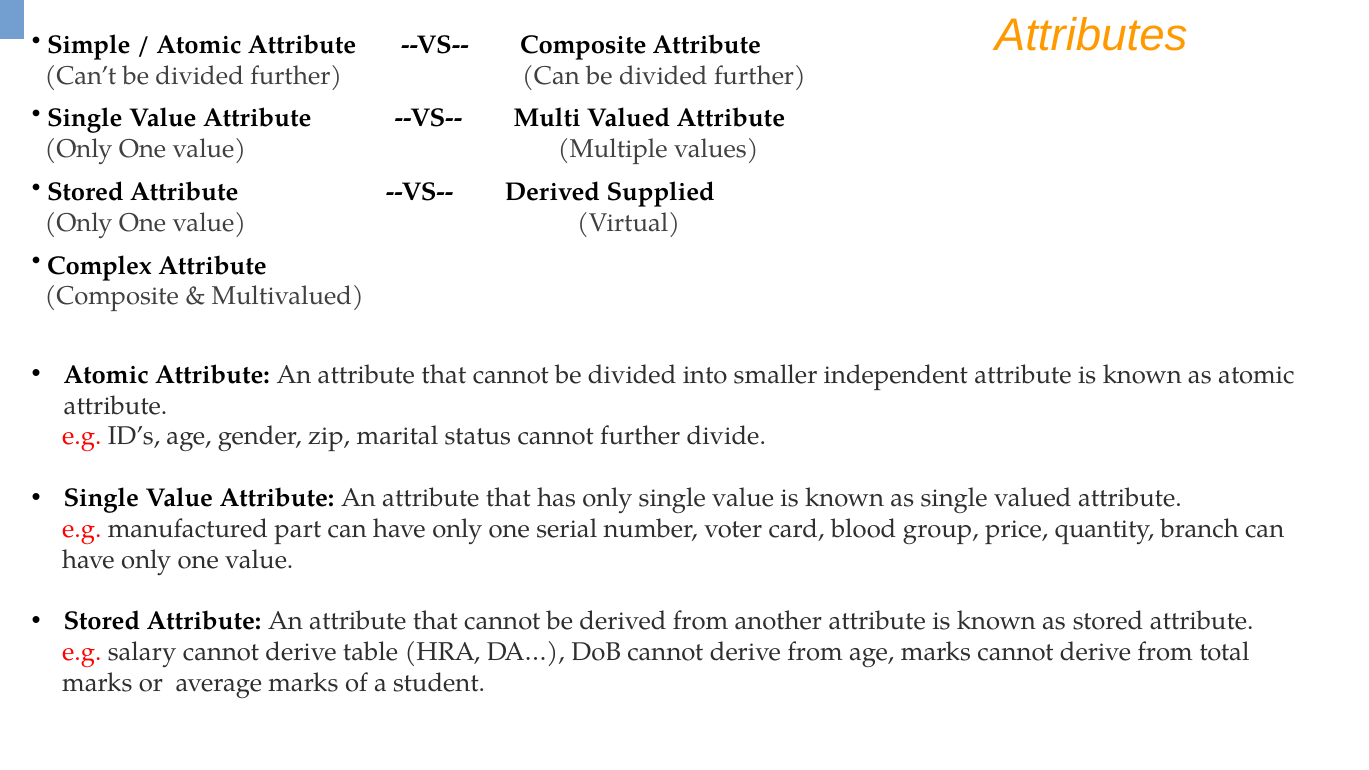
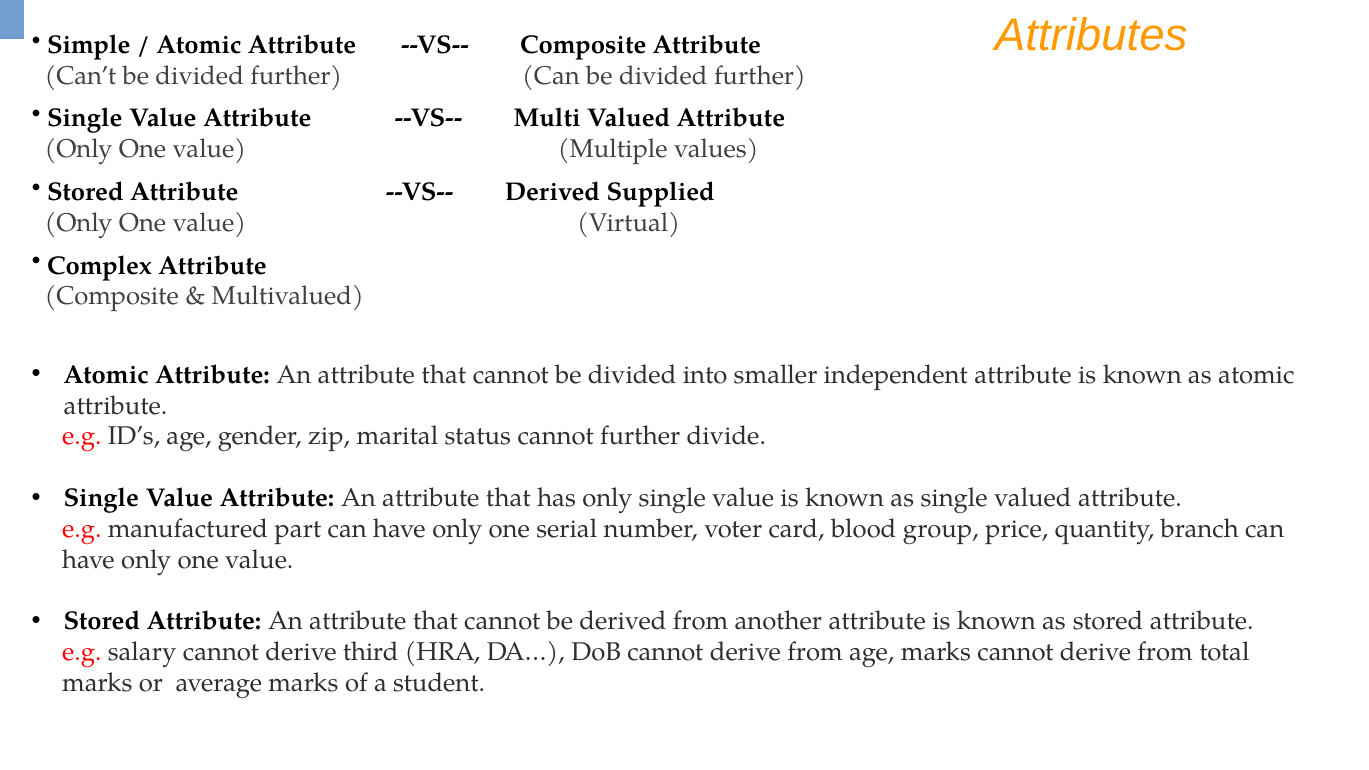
table: table -> third (371, 652)
